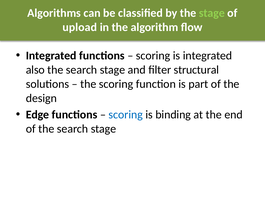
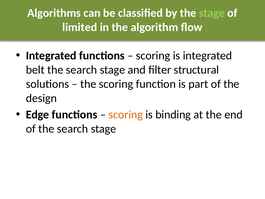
upload: upload -> limited (80, 27)
also: also -> belt (35, 70)
scoring colour: blue -> orange (126, 114)
